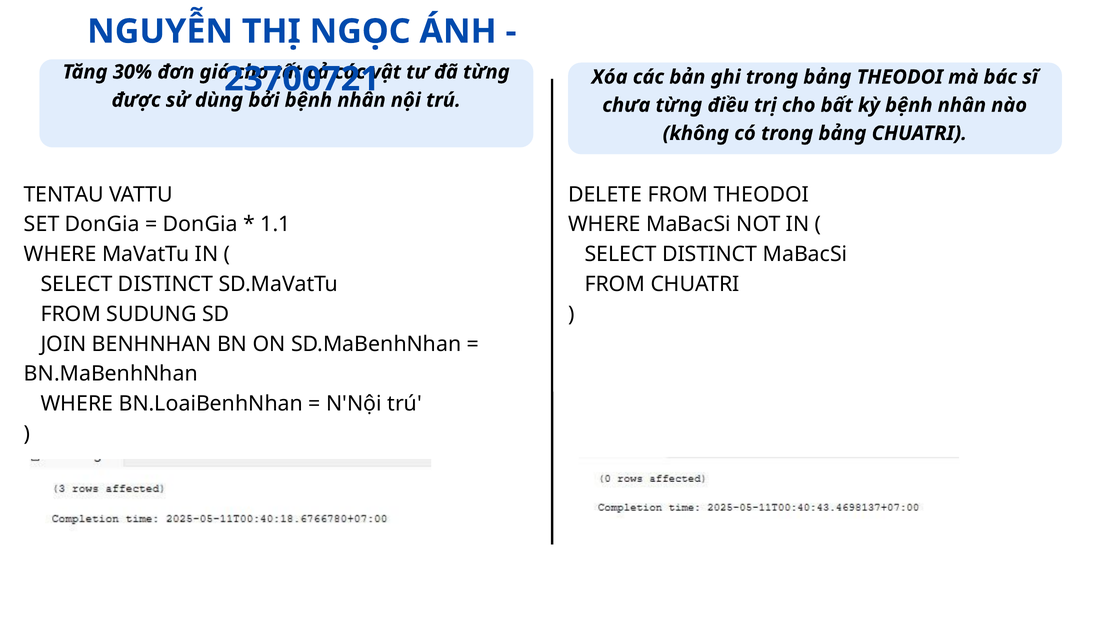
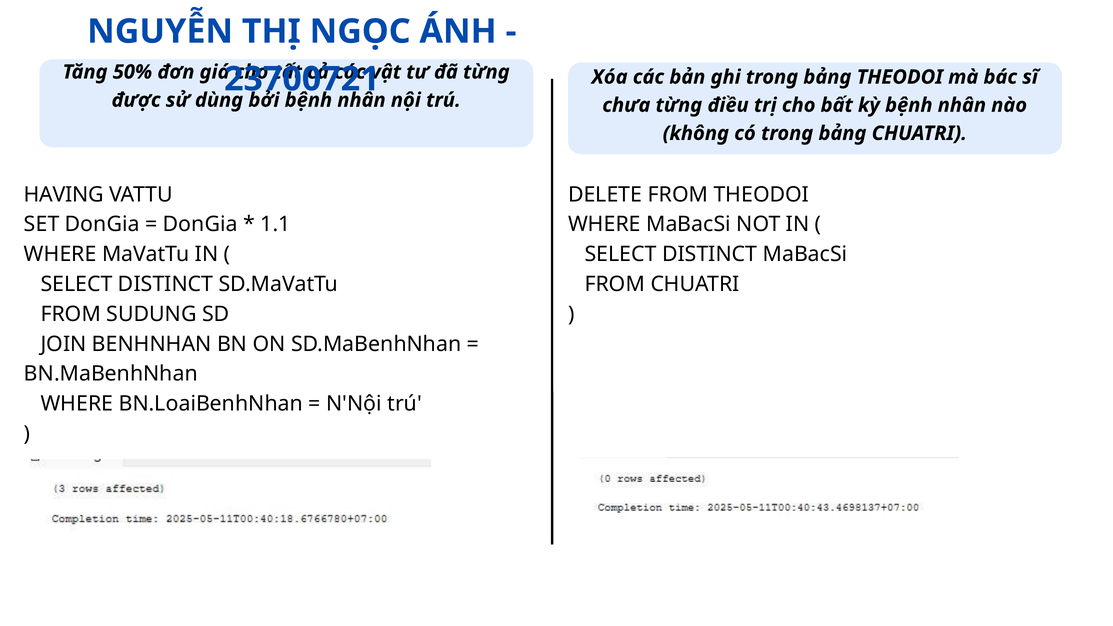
30%: 30% -> 50% (132, 72)
TENTAU: TENTAU -> HAVING (64, 195)
